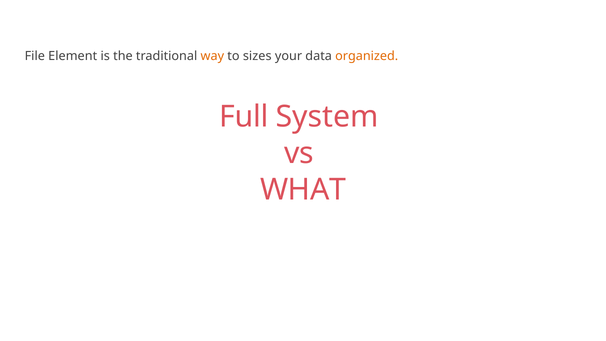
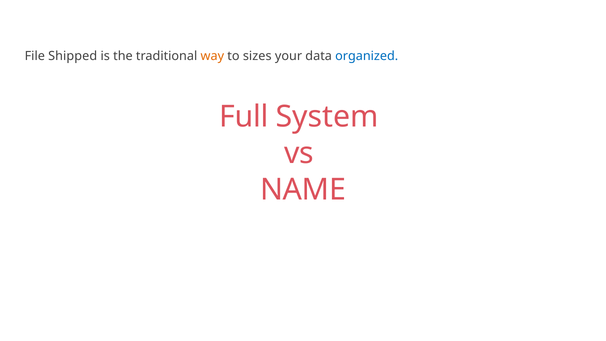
Element: Element -> Shipped (73, 56)
organized colour: orange -> blue (367, 56)
WHAT: WHAT -> NAME (303, 190)
